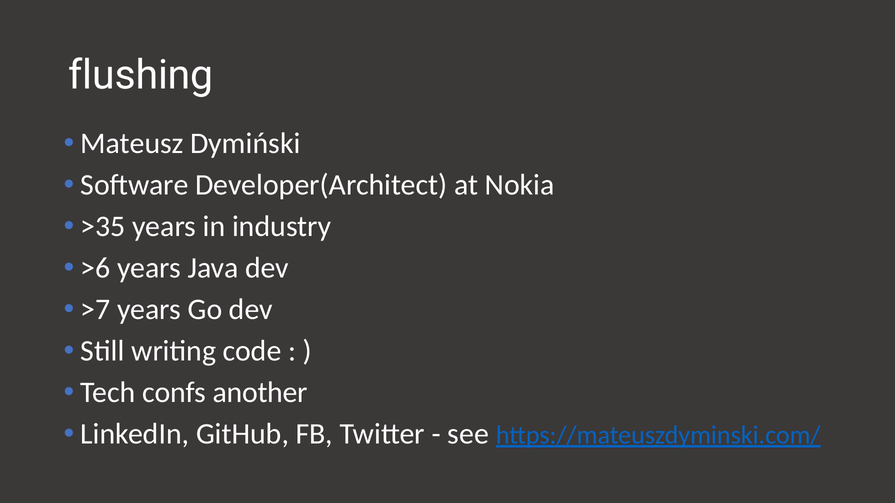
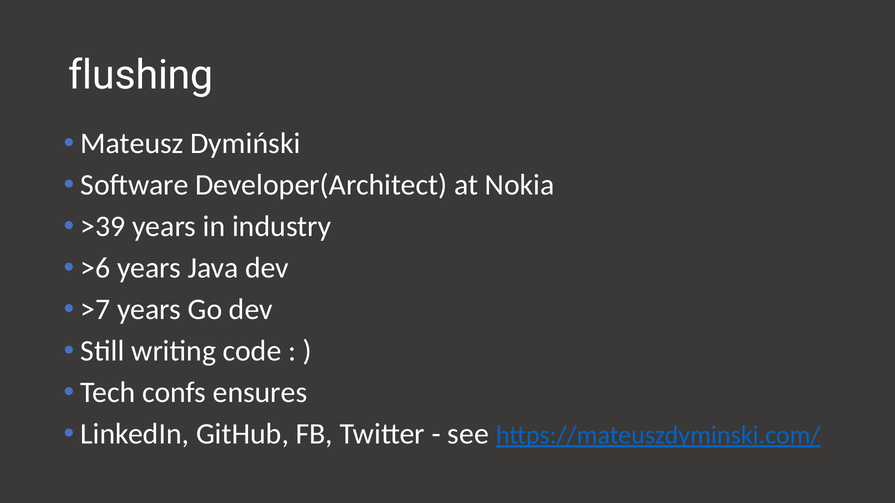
>35: >35 -> >39 (103, 227)
another: another -> ensures (260, 393)
